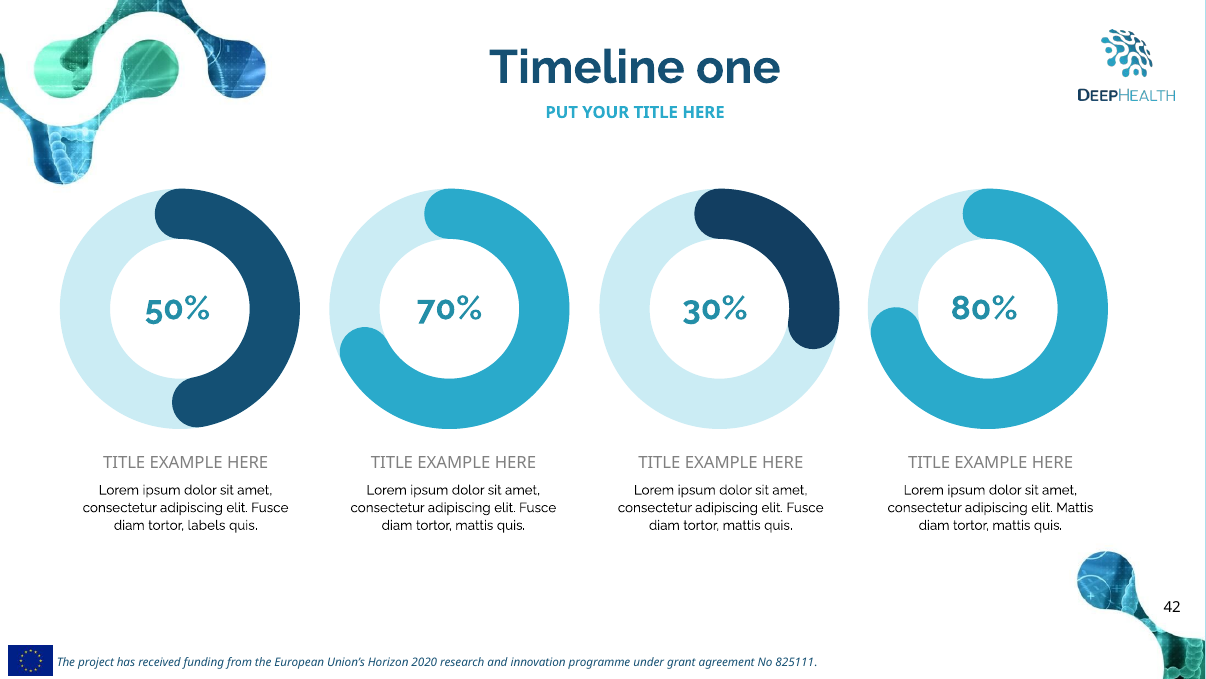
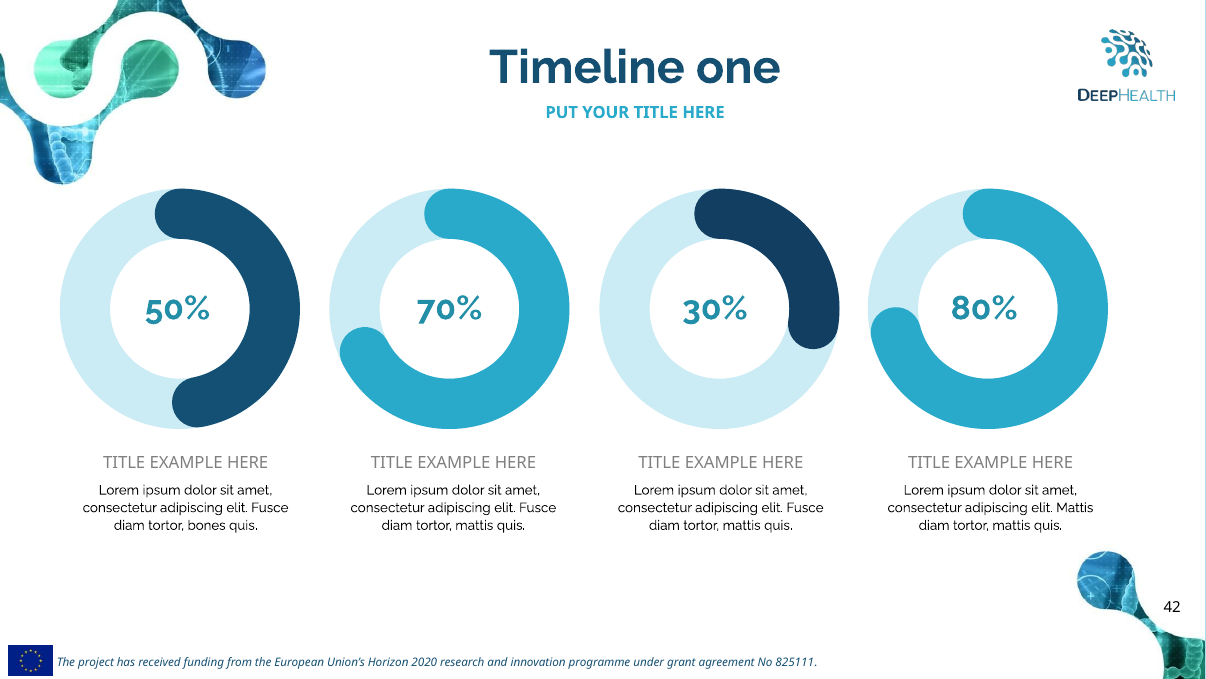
labels: labels -> bones (207, 525)
